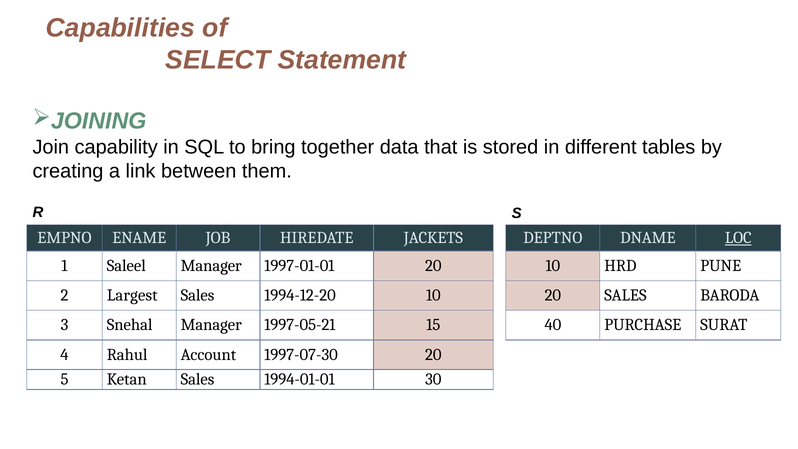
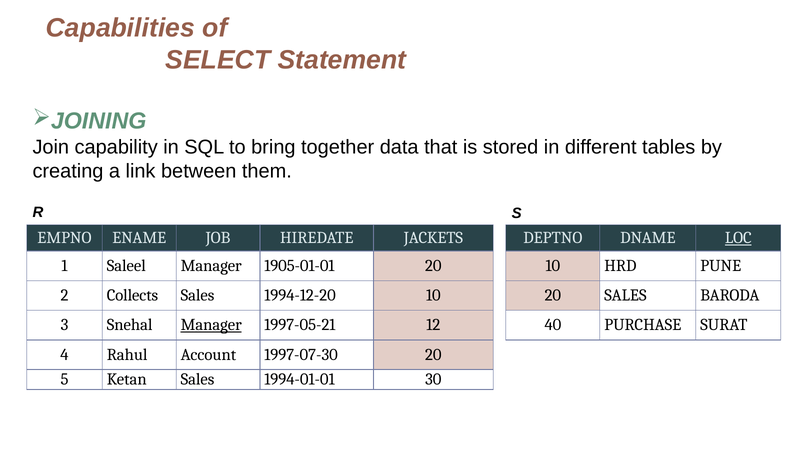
1997-01-01: 1997-01-01 -> 1905-01-01 (299, 266)
Largest: Largest -> Collects (132, 295)
Manager underline: none -> present (211, 325)
15: 15 -> 12 (433, 325)
